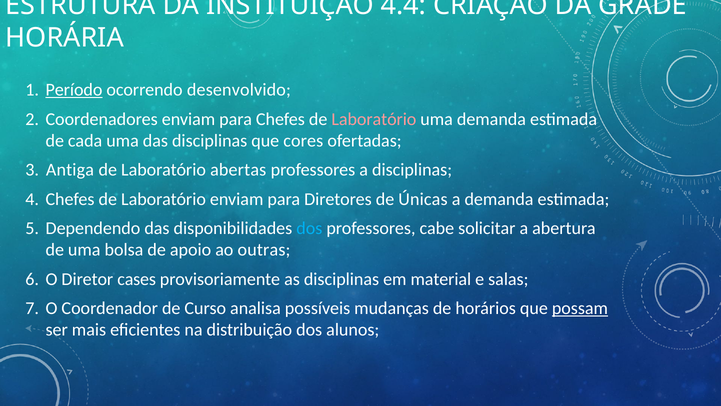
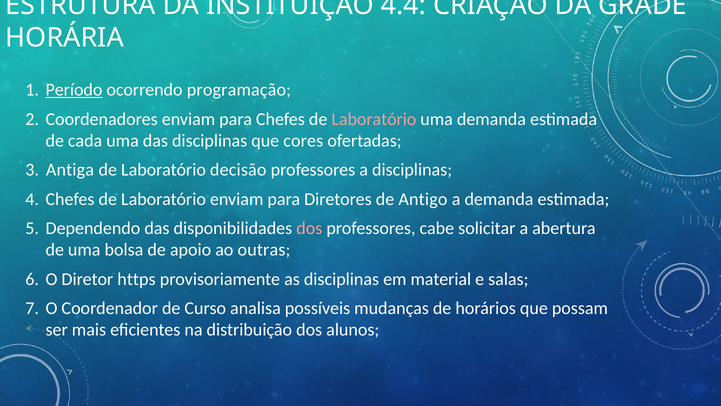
desenvolvido: desenvolvido -> programação (239, 90)
abertas: abertas -> decisão (238, 170)
Únicas: Únicas -> Antigo (423, 199)
dos colour: light blue -> pink (309, 228)
cases: cases -> https (137, 279)
possam underline: present -> none (580, 308)
